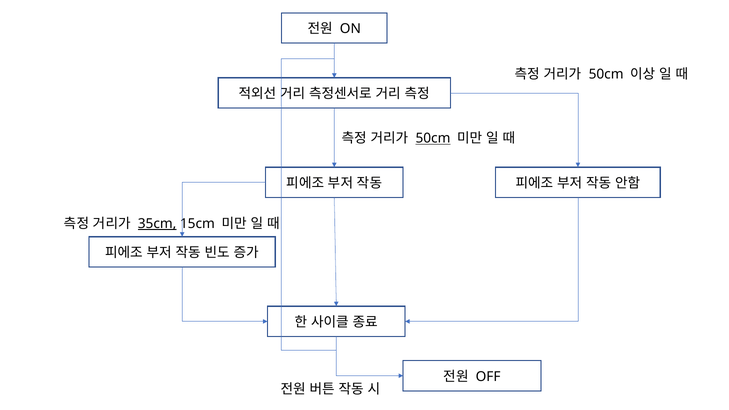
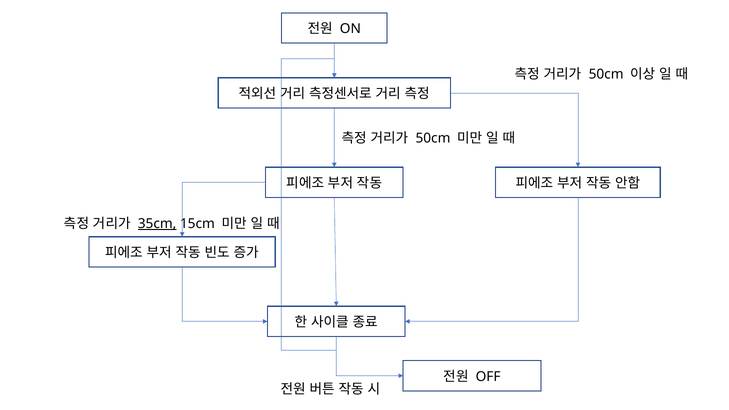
50cm underline: present -> none (433, 138)
